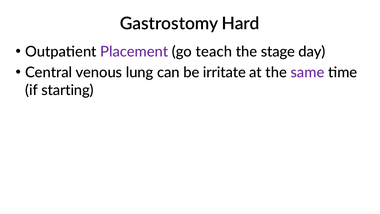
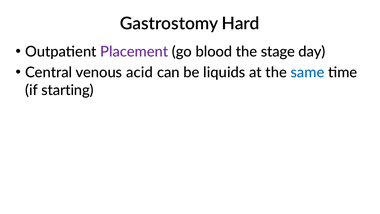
teach: teach -> blood (214, 52)
lung: lung -> acid (140, 72)
irritate: irritate -> liquids (224, 72)
same colour: purple -> blue (307, 72)
